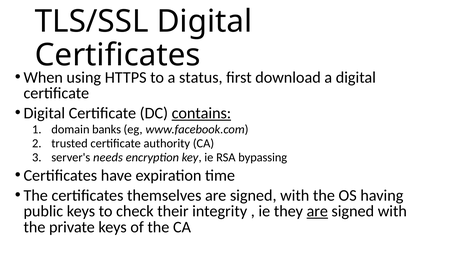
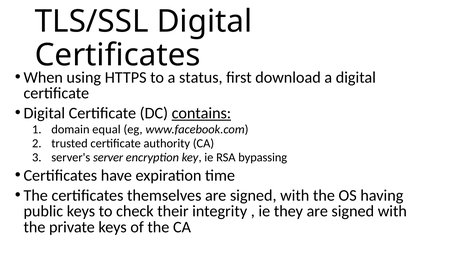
banks: banks -> equal (106, 129)
needs: needs -> server (108, 158)
are underline: present -> none (317, 211)
